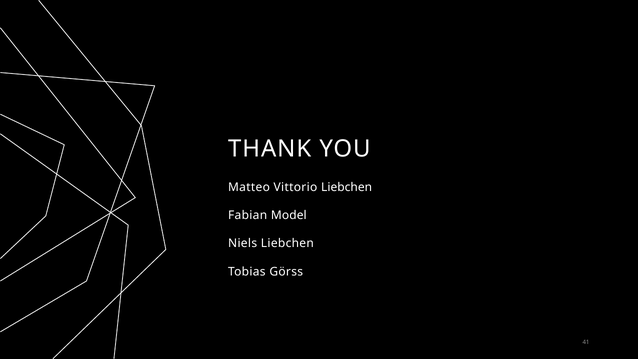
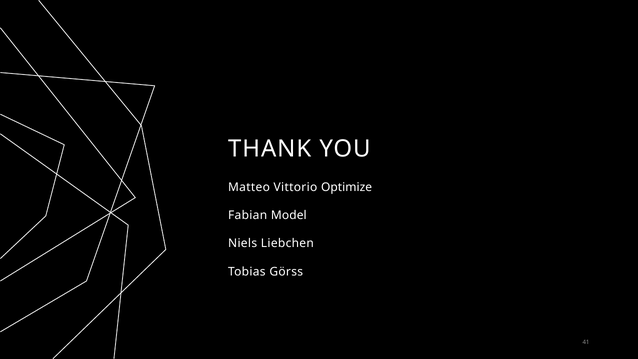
Vittorio Liebchen: Liebchen -> Optimize (347, 187)
